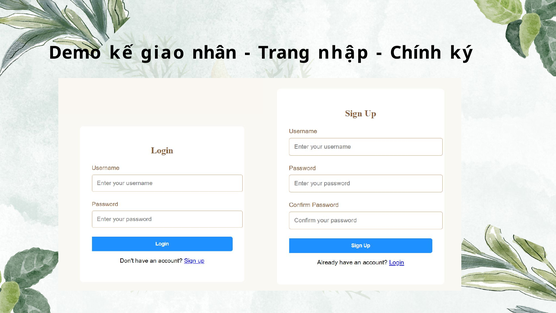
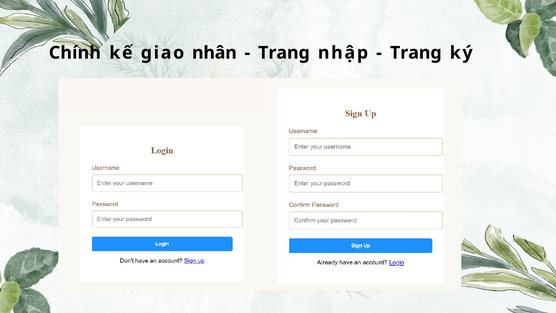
Demo: Demo -> Chính (75, 53)
Chính: Chính -> Trang (416, 53)
